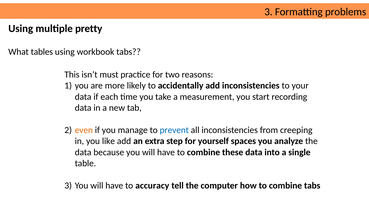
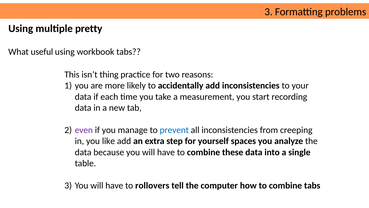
tables: tables -> useful (42, 52)
must: must -> thing (109, 74)
even colour: orange -> purple (84, 130)
accuracy: accuracy -> rollovers (152, 185)
